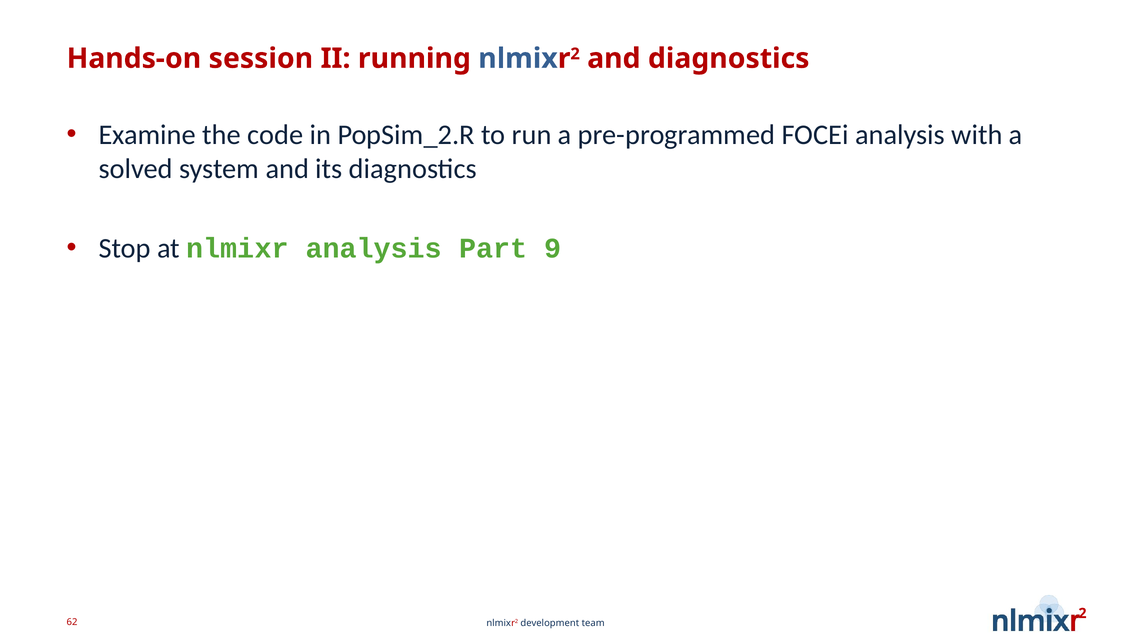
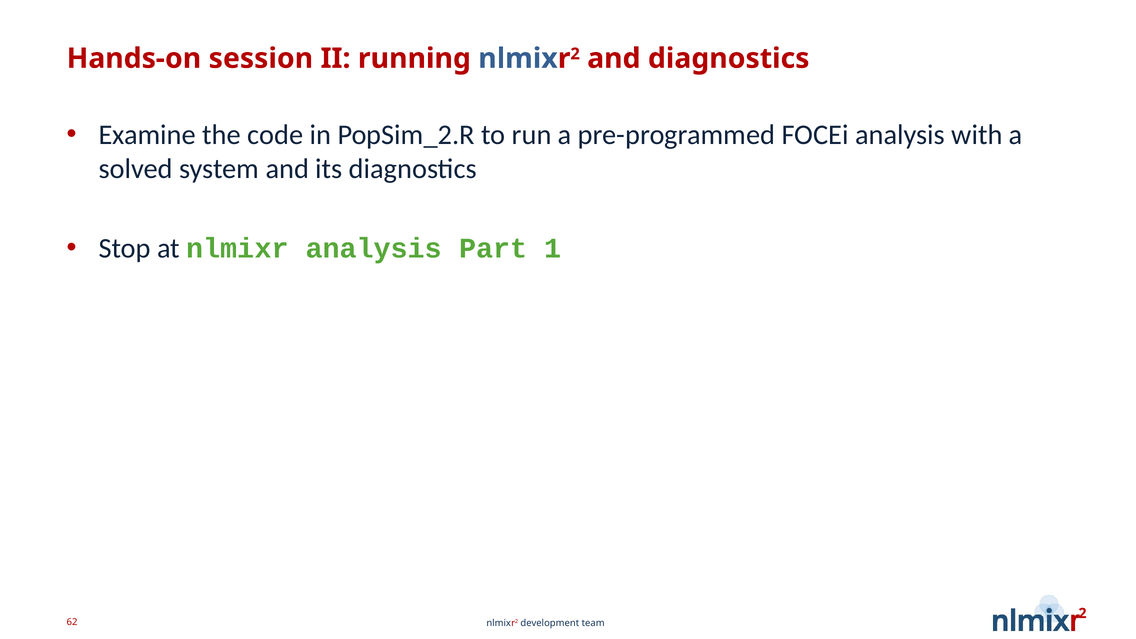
9: 9 -> 1 (553, 248)
